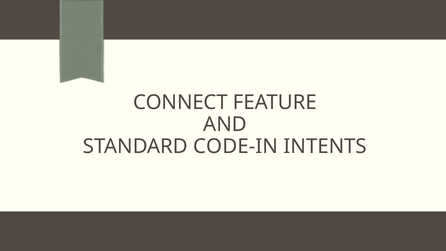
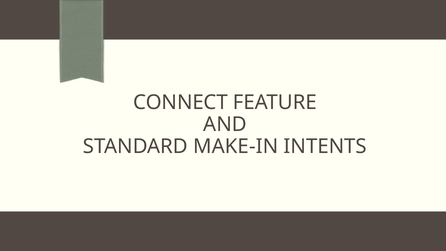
CODE-IN: CODE-IN -> MAKE-IN (236, 146)
